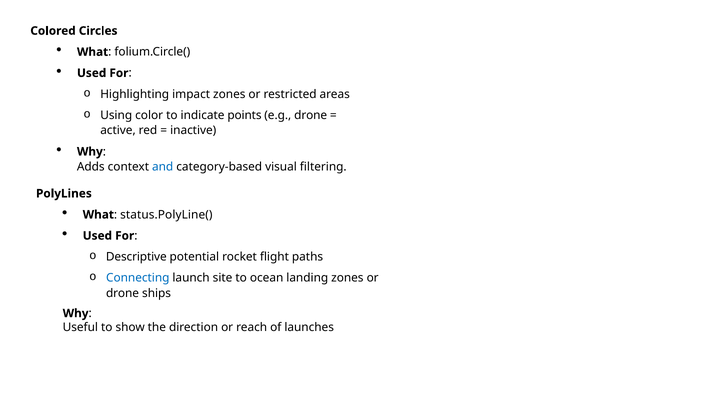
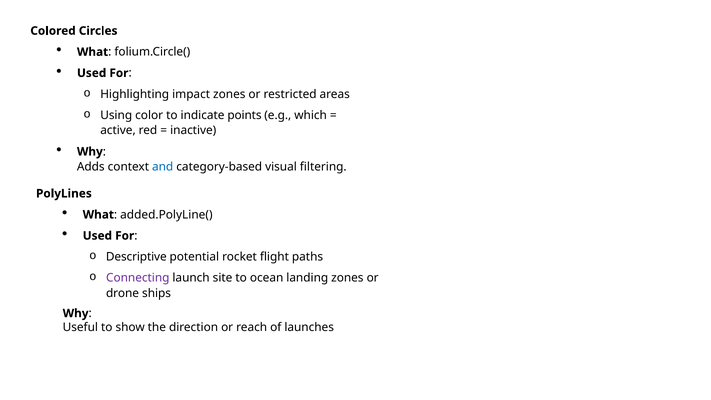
e.g drone: drone -> which (311, 115)
status.PolyLine(: status.PolyLine( -> added.PolyLine( (166, 215)
Connecting colour: blue -> purple (138, 278)
